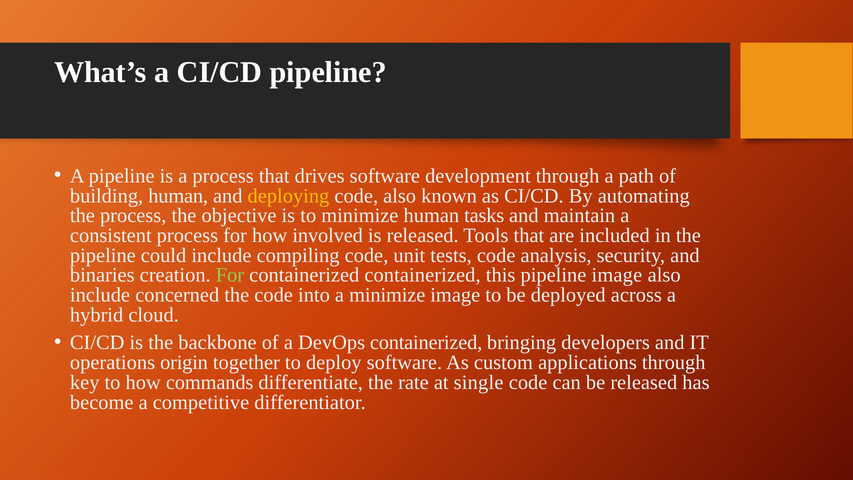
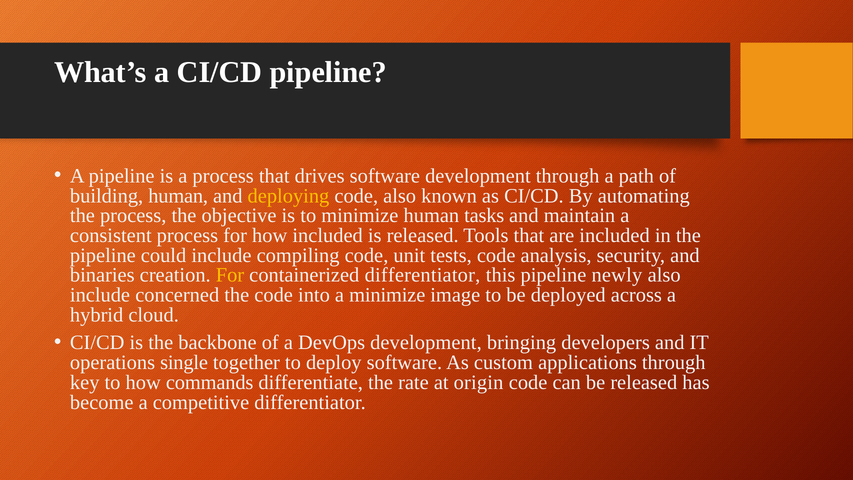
how involved: involved -> included (328, 235)
For colour: light green -> yellow (230, 275)
containerized containerized: containerized -> differentiator (422, 275)
pipeline image: image -> newly (617, 275)
DevOps containerized: containerized -> development (426, 343)
origin: origin -> single (184, 362)
single: single -> origin (479, 382)
